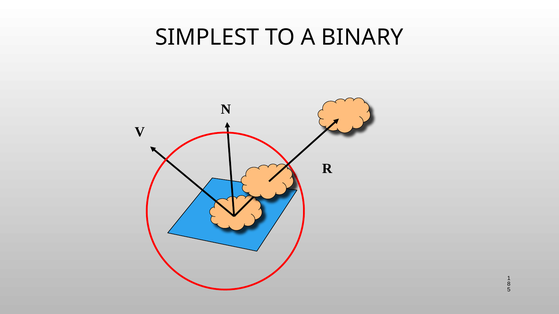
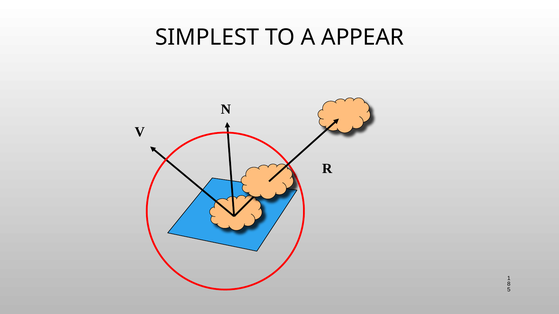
BINARY: BINARY -> APPEAR (363, 38)
